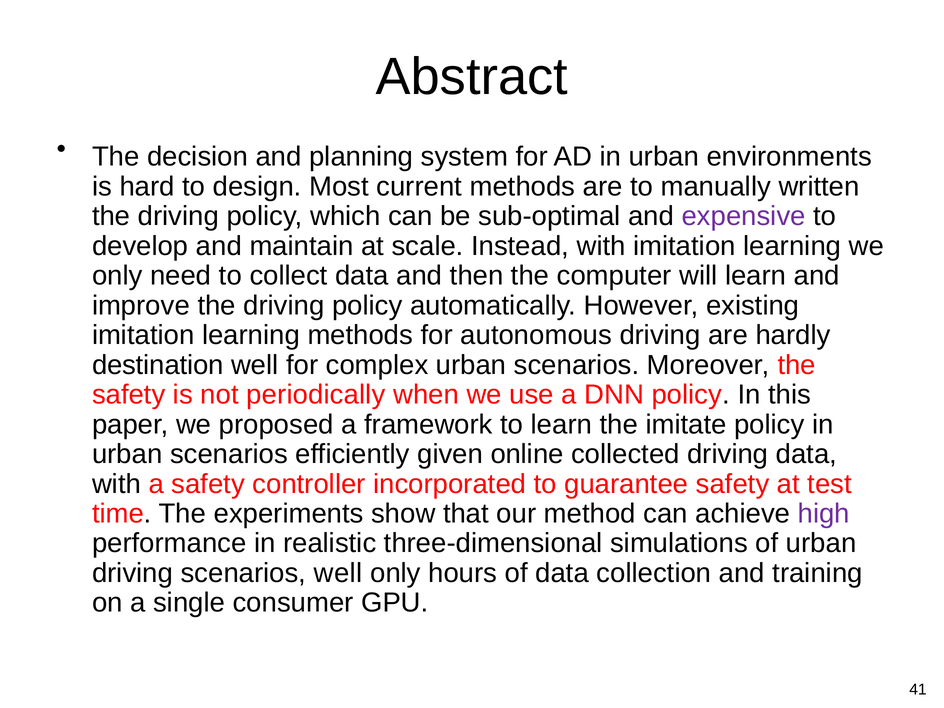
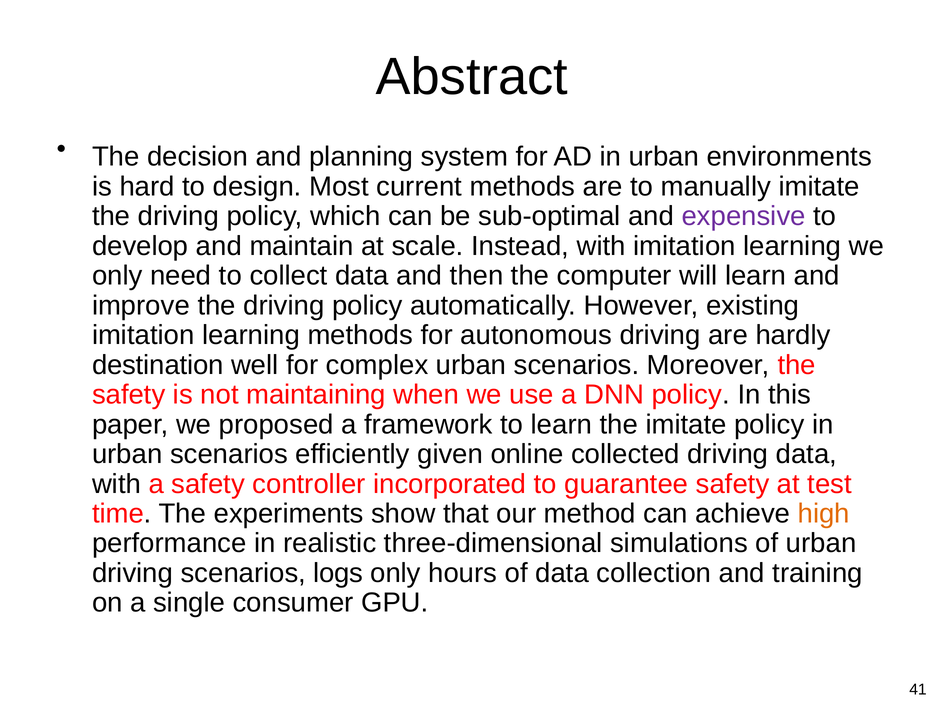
manually written: written -> imitate (819, 187)
periodically: periodically -> maintaining (316, 395)
high colour: purple -> orange (824, 514)
scenarios well: well -> logs (338, 573)
